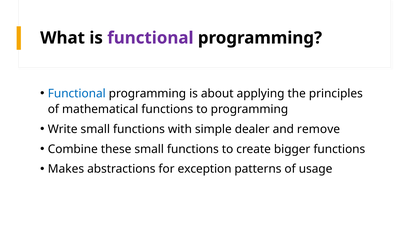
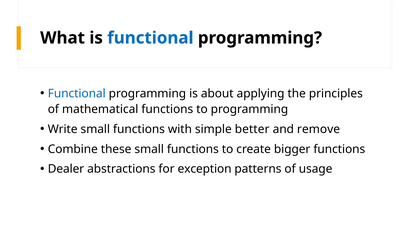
functional colour: purple -> blue (150, 38)
dealer: dealer -> better (252, 129)
Makes: Makes -> Dealer (66, 169)
